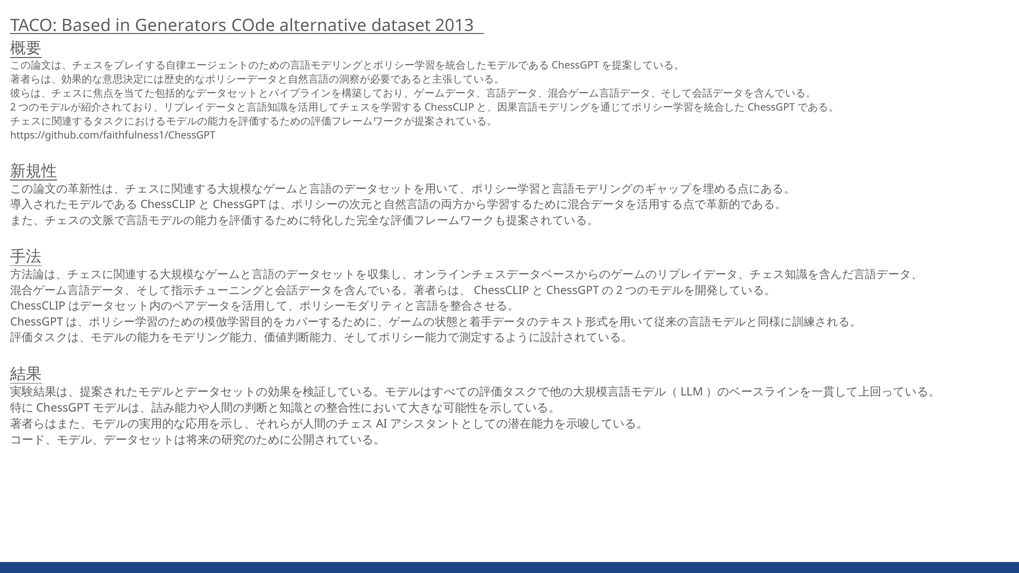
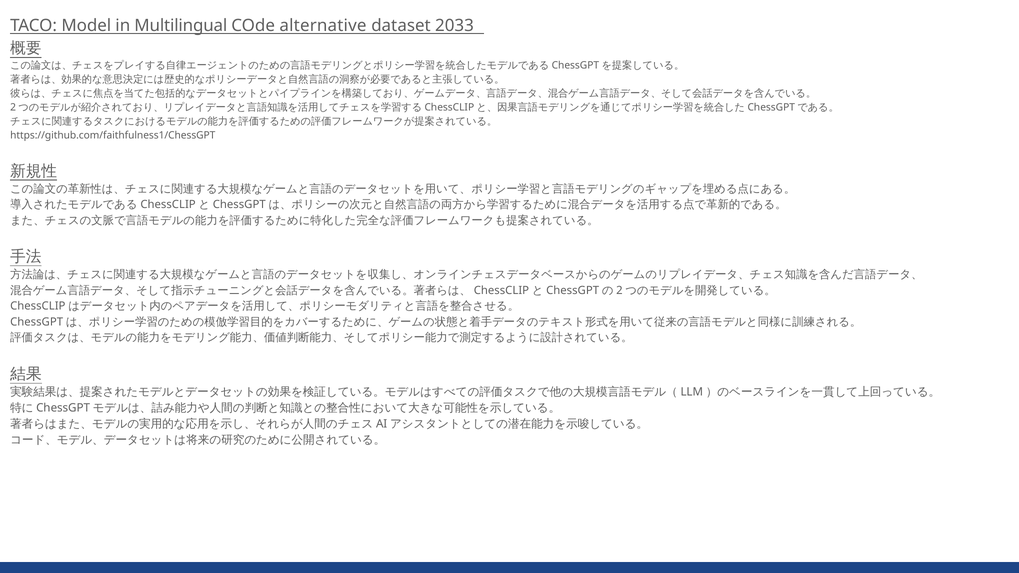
Based: Based -> Model (86, 26)
Generators: Generators -> Multilingual (181, 26)
2013: 2013 -> 2033 (454, 26)
